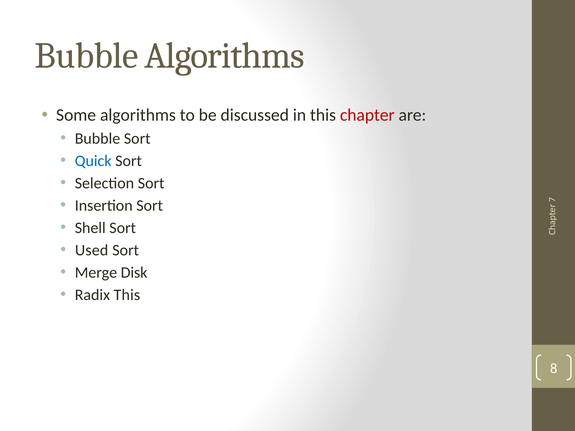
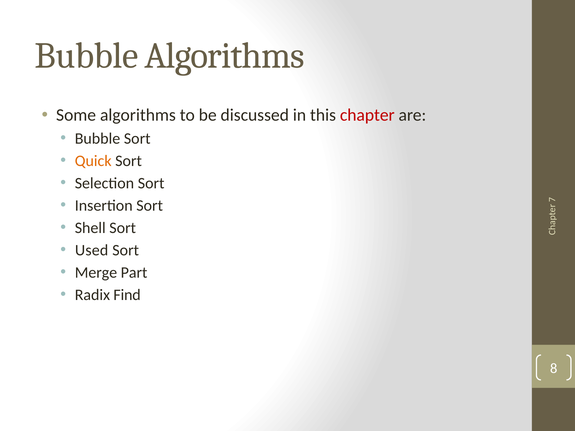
Quick colour: blue -> orange (93, 161)
Disk: Disk -> Part (134, 273)
Radix This: This -> Find (127, 295)
